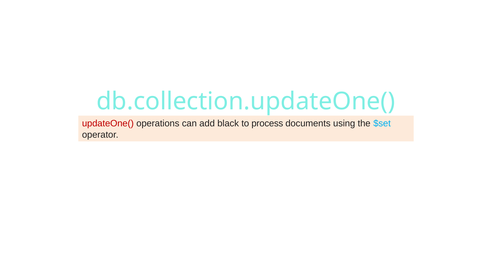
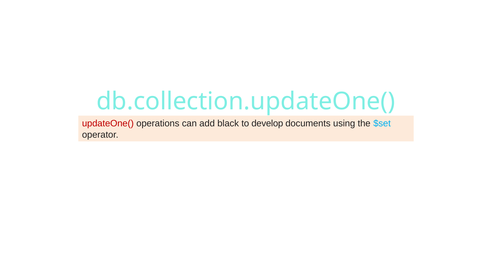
process: process -> develop (267, 123)
